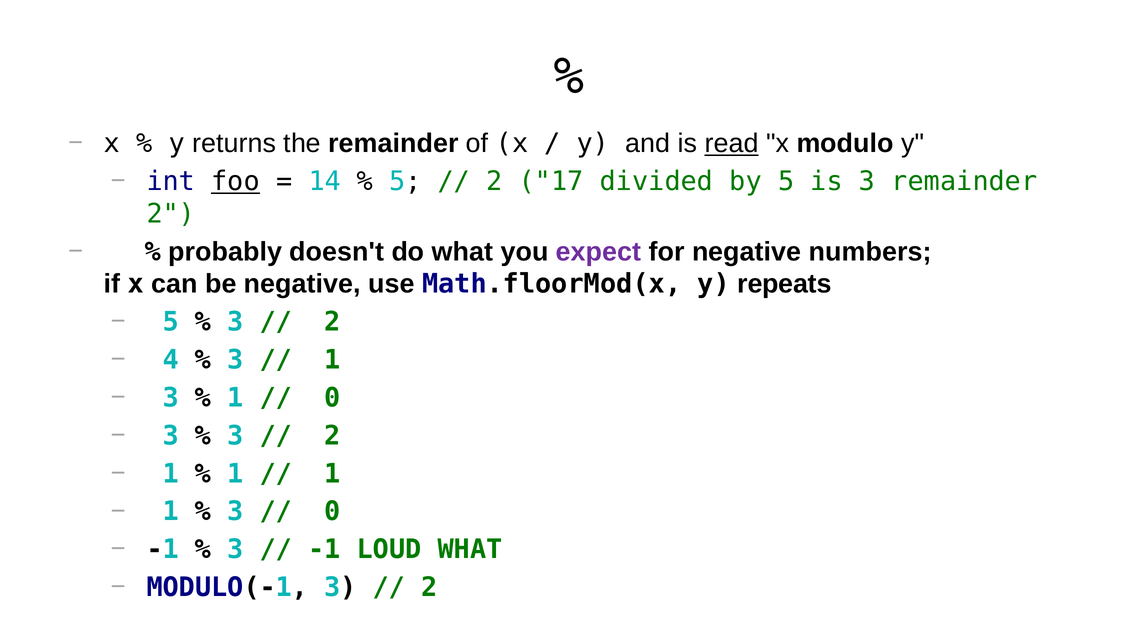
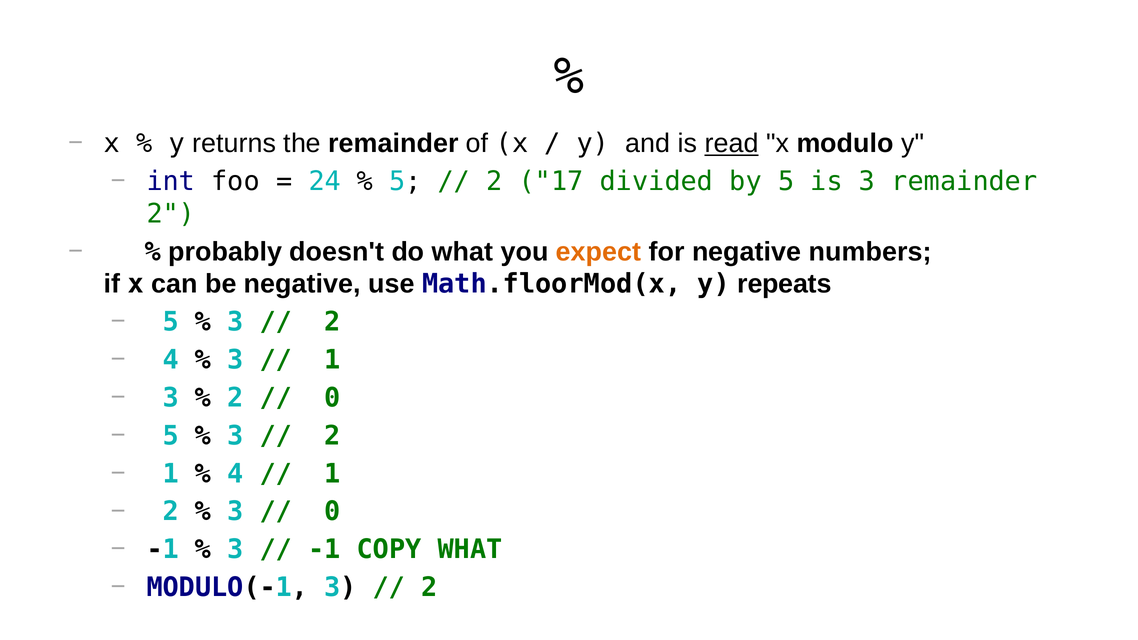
foo underline: present -> none (235, 182)
14: 14 -> 24 (325, 182)
expect colour: purple -> orange (599, 252)
1: 1 -> 2 (235, 398)
3: 3 -> 5 (171, 436)
1: 1 -> 4 (235, 474)
1: 1 -> 2 (171, 512)
LOUD: LOUD -> COPY (389, 550)
